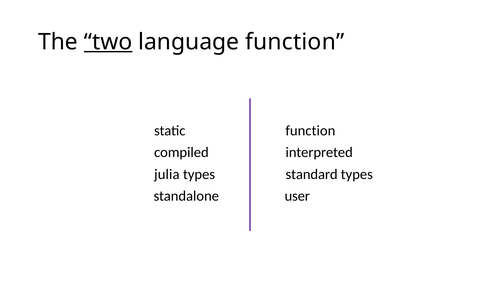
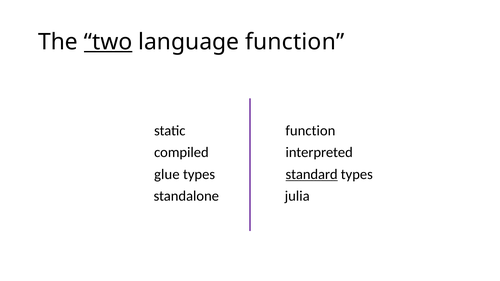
julia: julia -> glue (167, 174)
standard underline: none -> present (312, 174)
user: user -> julia (297, 196)
